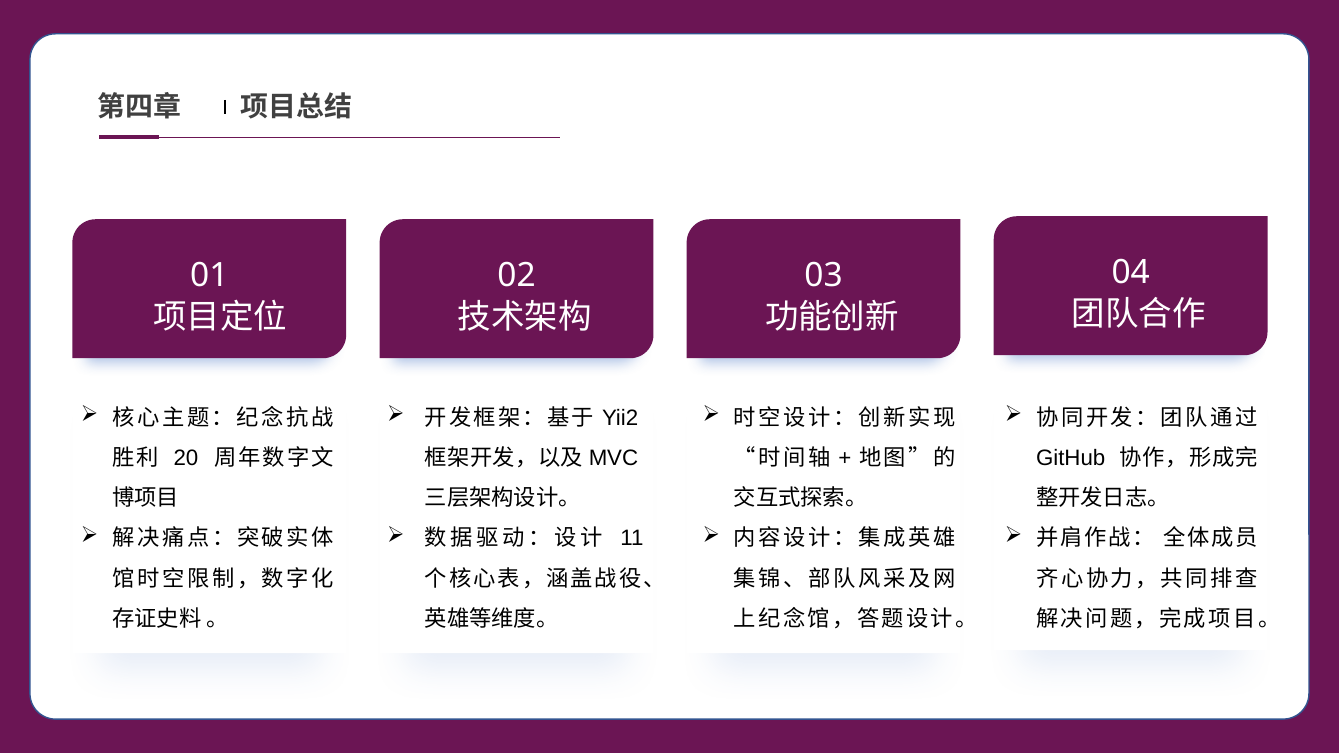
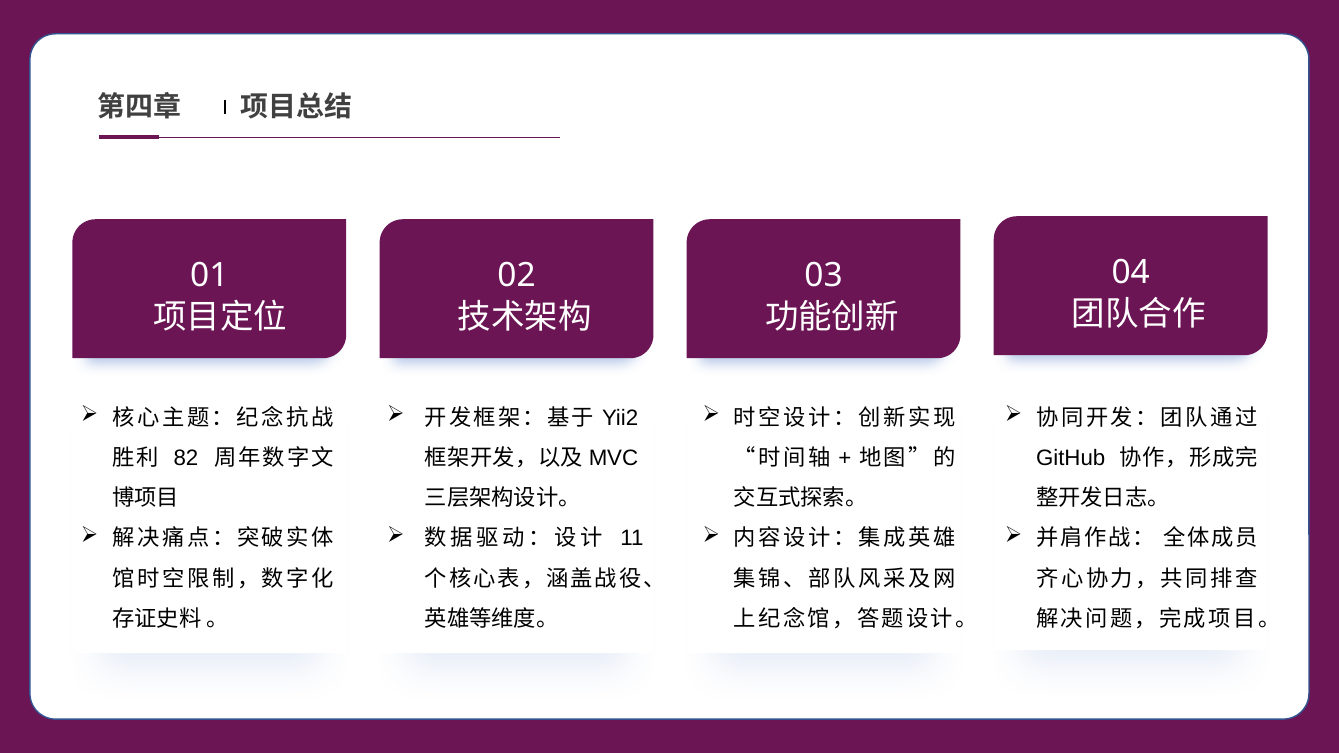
20: 20 -> 82 (186, 458)
